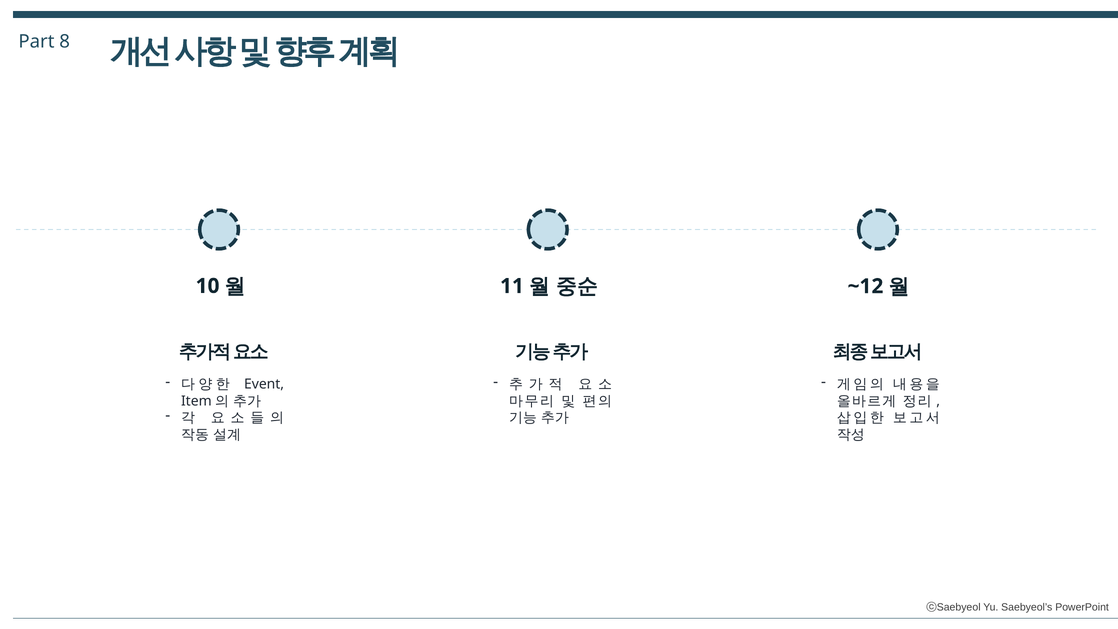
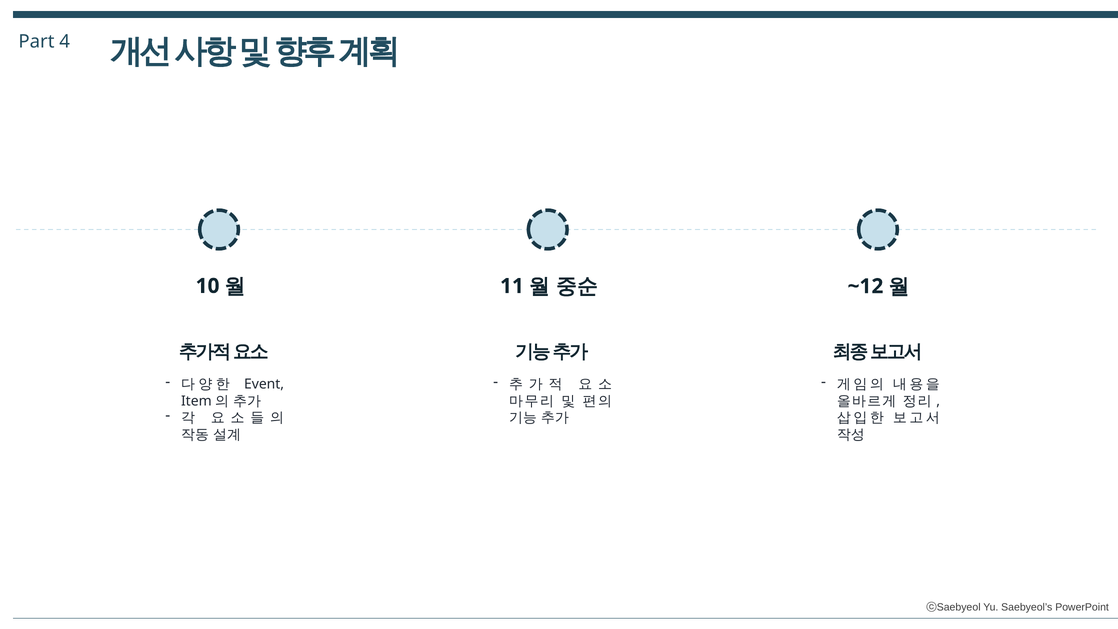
8: 8 -> 4 (65, 42)
